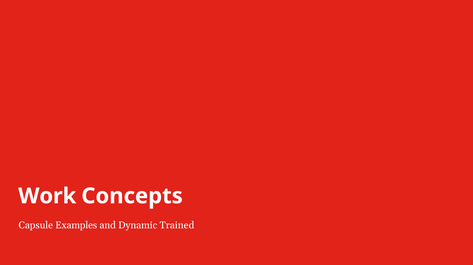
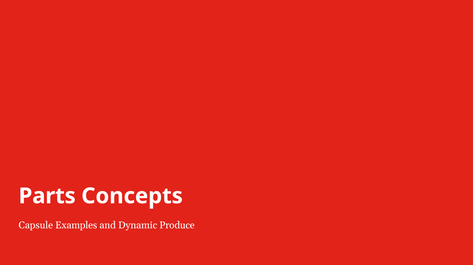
Work: Work -> Parts (47, 196)
Trained: Trained -> Produce (177, 225)
